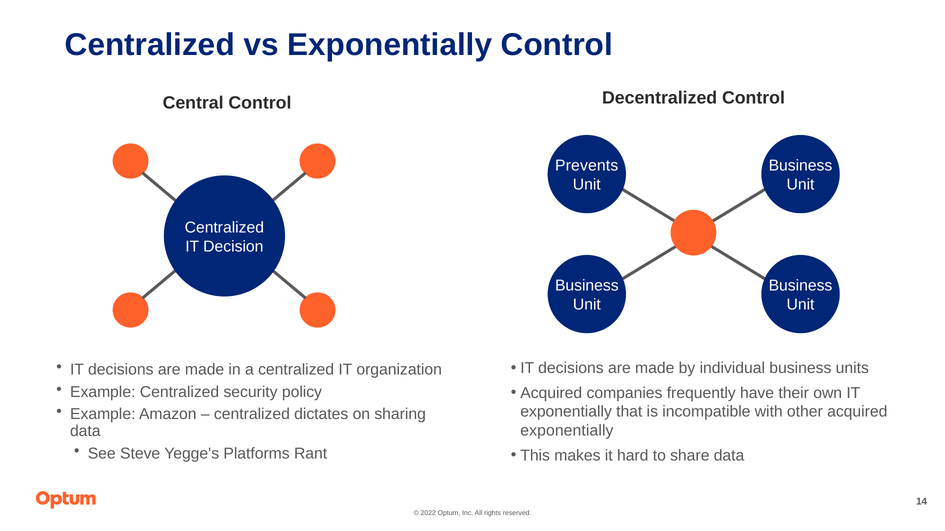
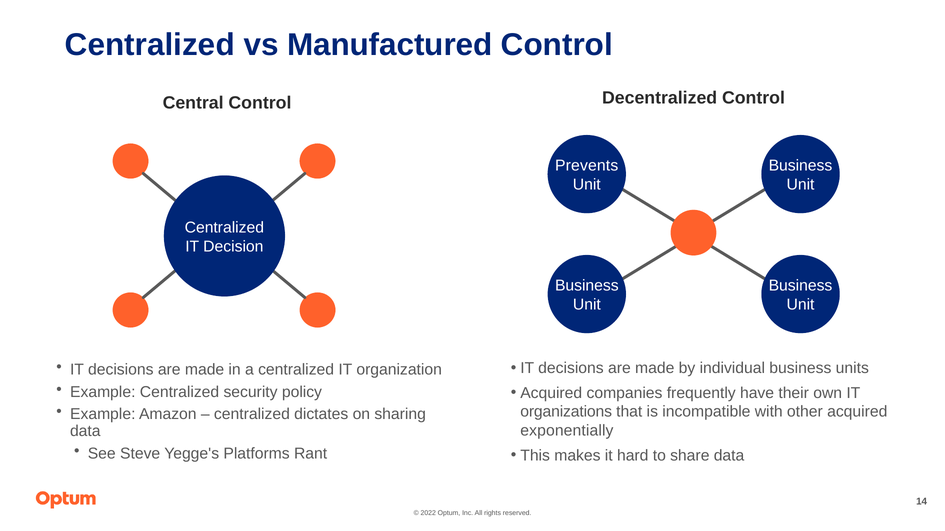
vs Exponentially: Exponentially -> Manufactured (390, 45)
exponentially: exponentially -> organizations (566, 412)
